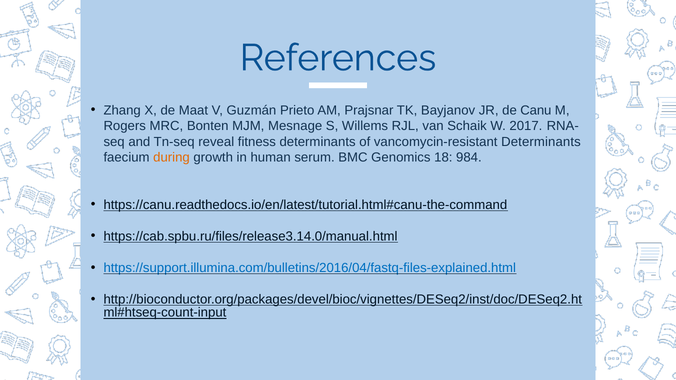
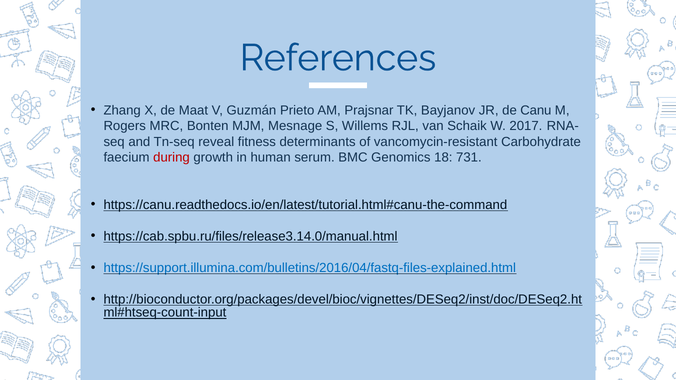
vancomycin-resistant Determinants: Determinants -> Carbohydrate (541, 142)
during colour: orange -> red (172, 158)
984: 984 -> 731 (469, 158)
